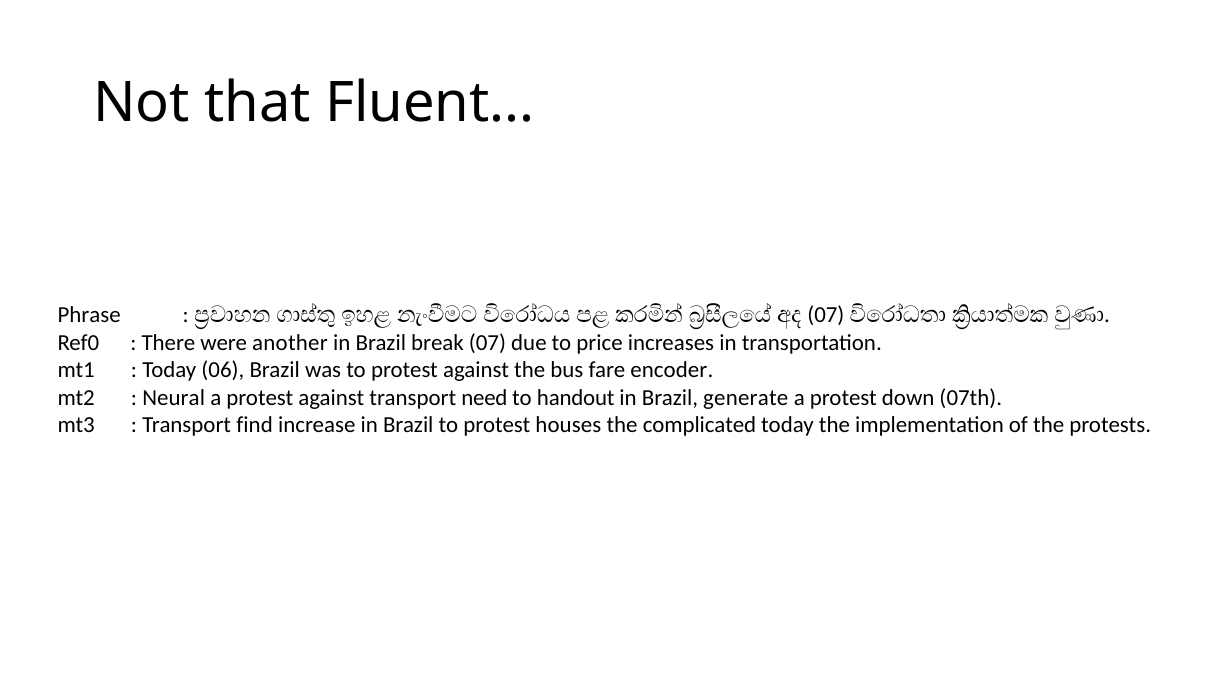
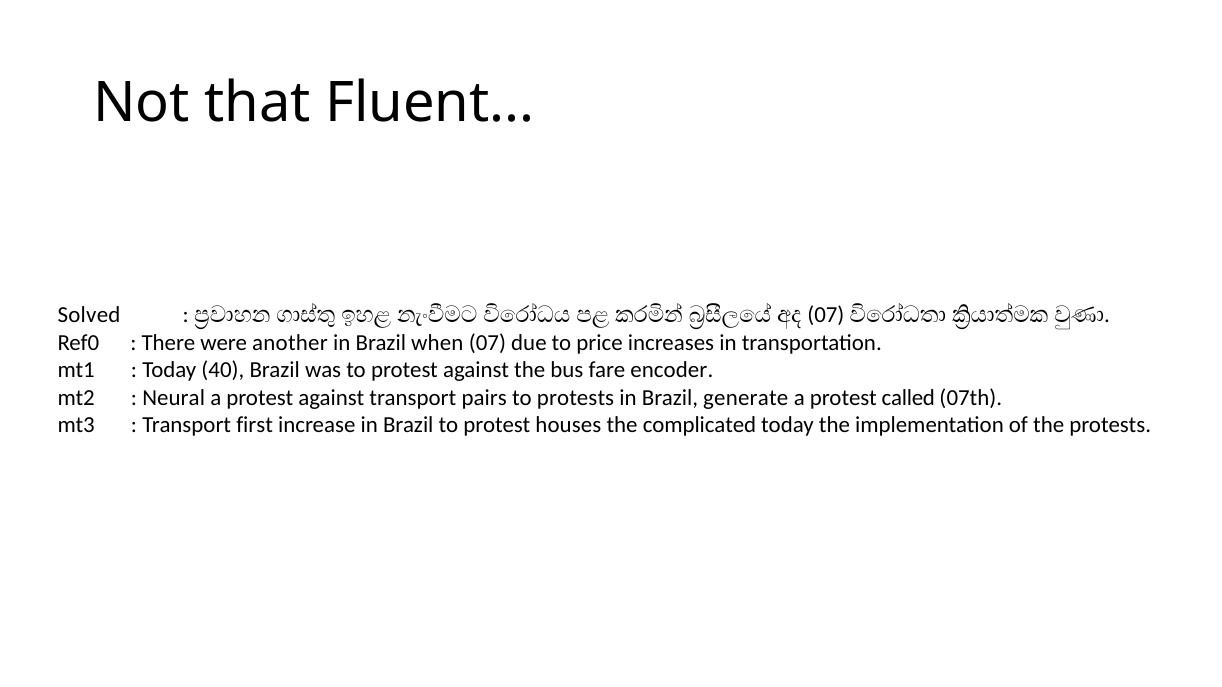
Phrase: Phrase -> Solved (89, 315)
break: break -> when (437, 343)
06: 06 -> 40 (223, 370)
need: need -> pairs (484, 398)
to handout: handout -> protests (576, 398)
down: down -> called (908, 398)
find: find -> first (255, 425)
